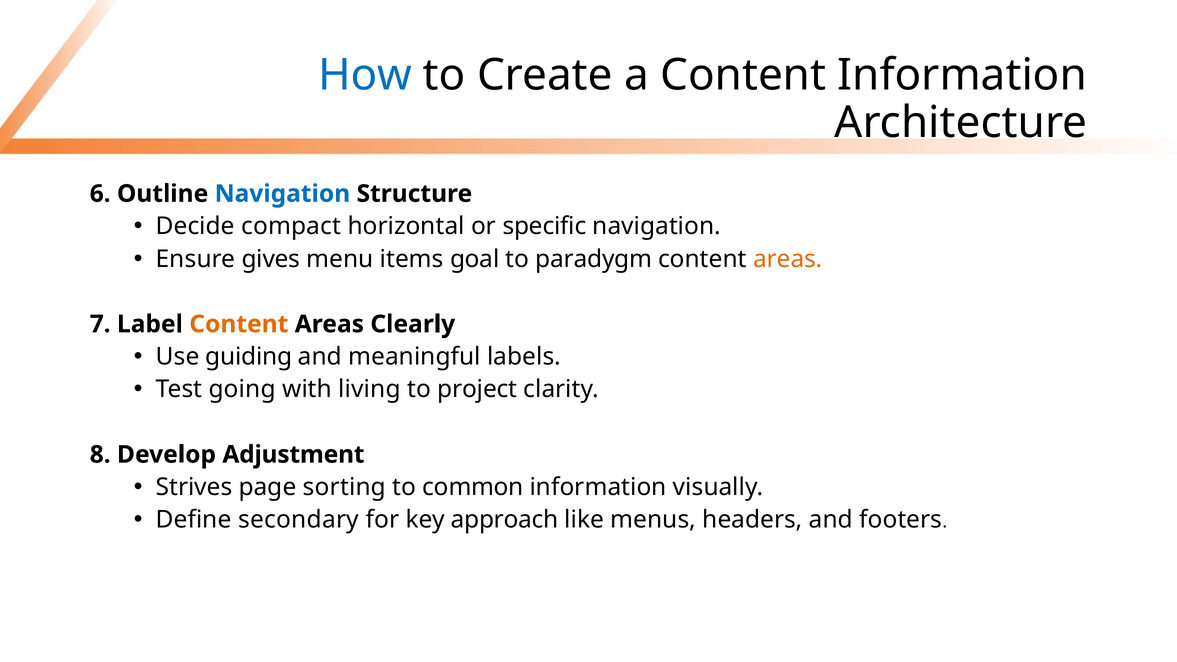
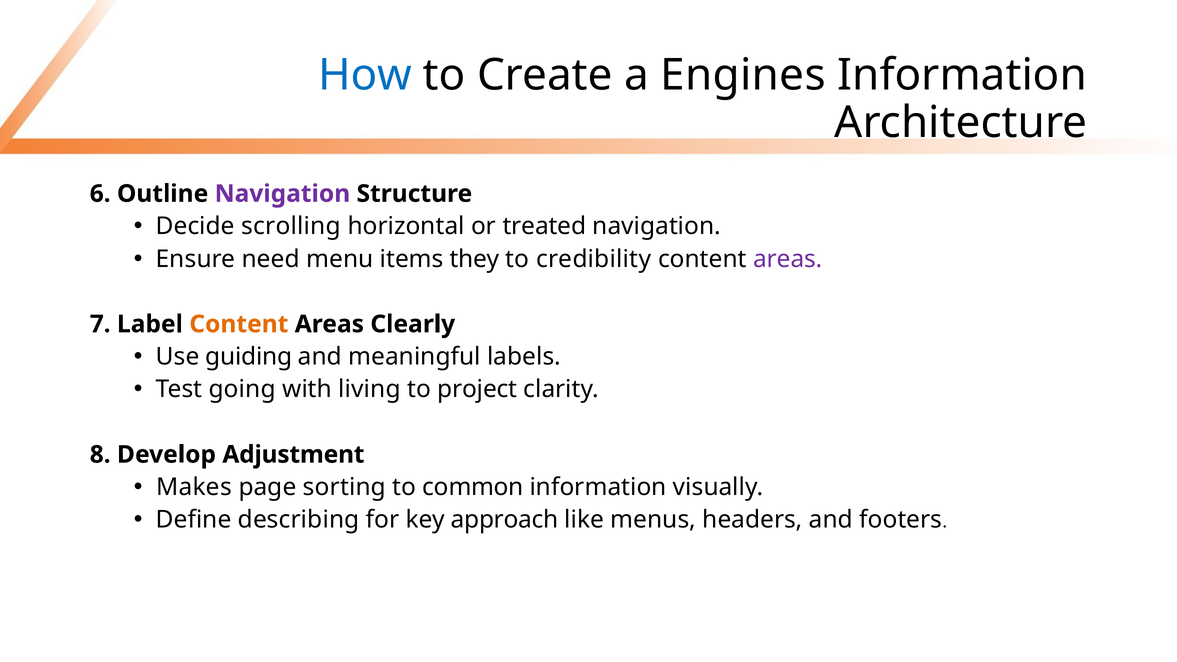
a Content: Content -> Engines (743, 75)
Navigation colour: blue -> purple (282, 194)
compact: compact -> scrolling (291, 226)
specific: specific -> treated (544, 226)
gives: gives -> need (271, 259)
goal: goal -> they (475, 259)
paradygm: paradygm -> credibility (594, 259)
areas colour: orange -> purple (788, 259)
Strives: Strives -> Makes (194, 487)
secondary: secondary -> describing (299, 520)
